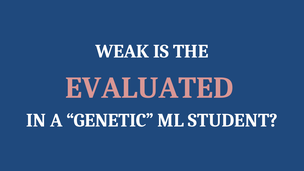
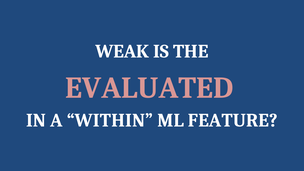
GENETIC: GENETIC -> WITHIN (110, 120)
STUDENT: STUDENT -> FEATURE (233, 120)
